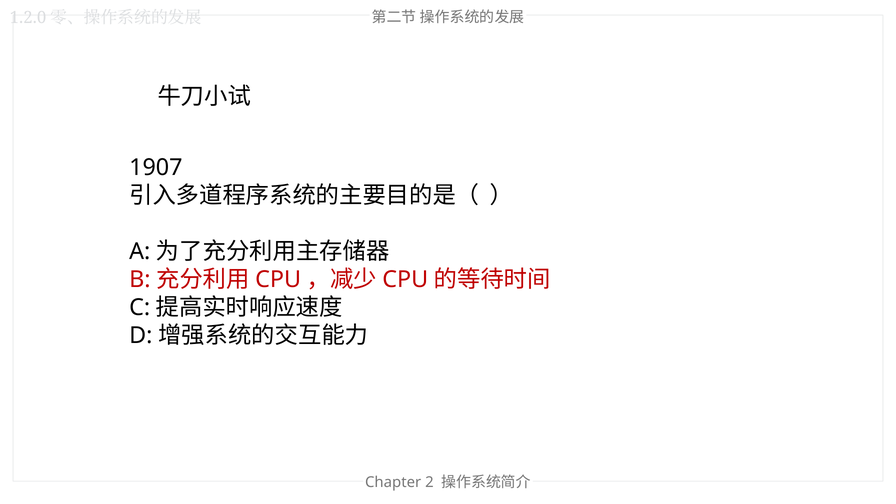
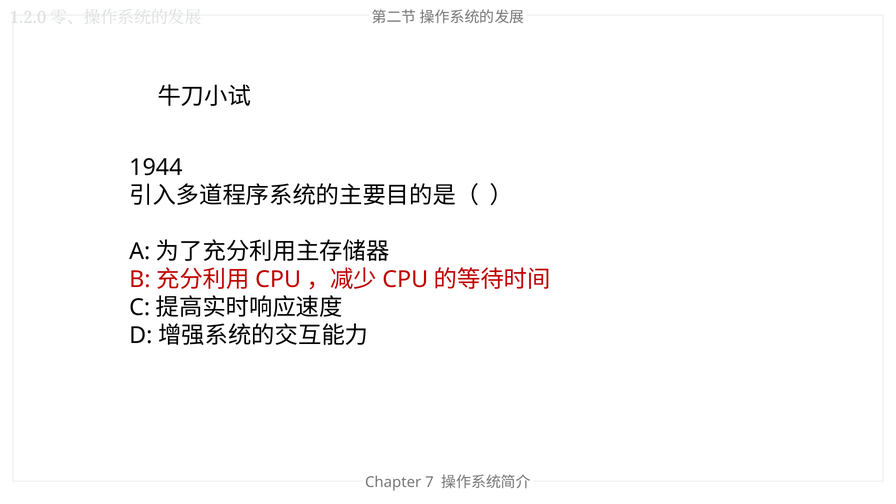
1907: 1907 -> 1944 (156, 168)
2: 2 -> 7 (429, 482)
